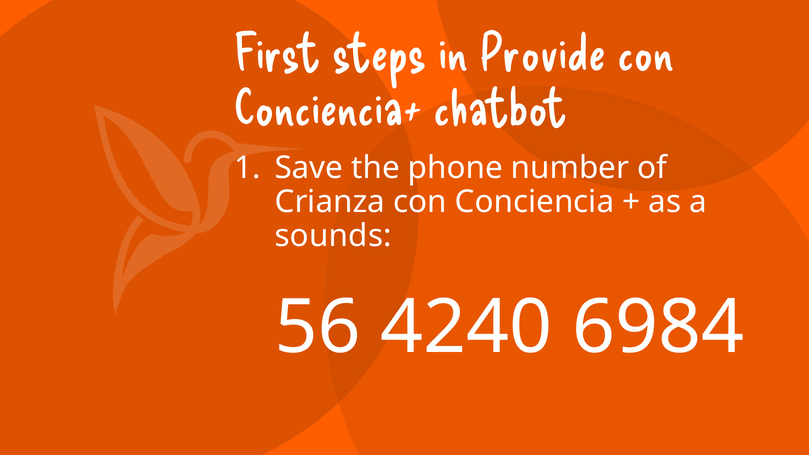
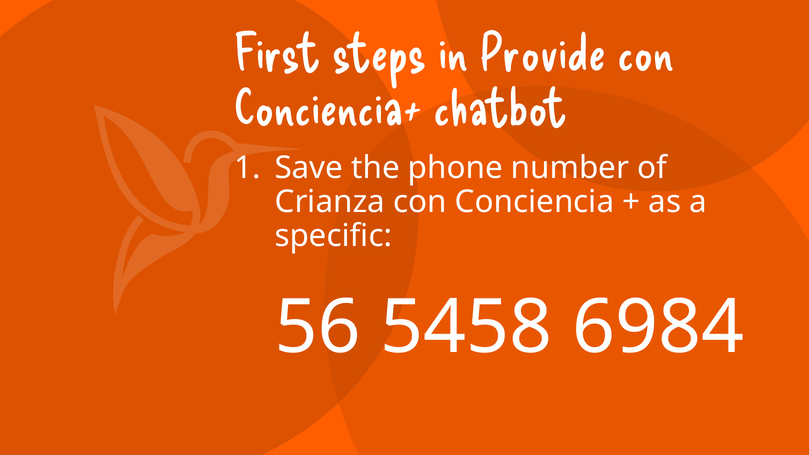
sounds: sounds -> specific (333, 236)
4240: 4240 -> 5458 (466, 327)
